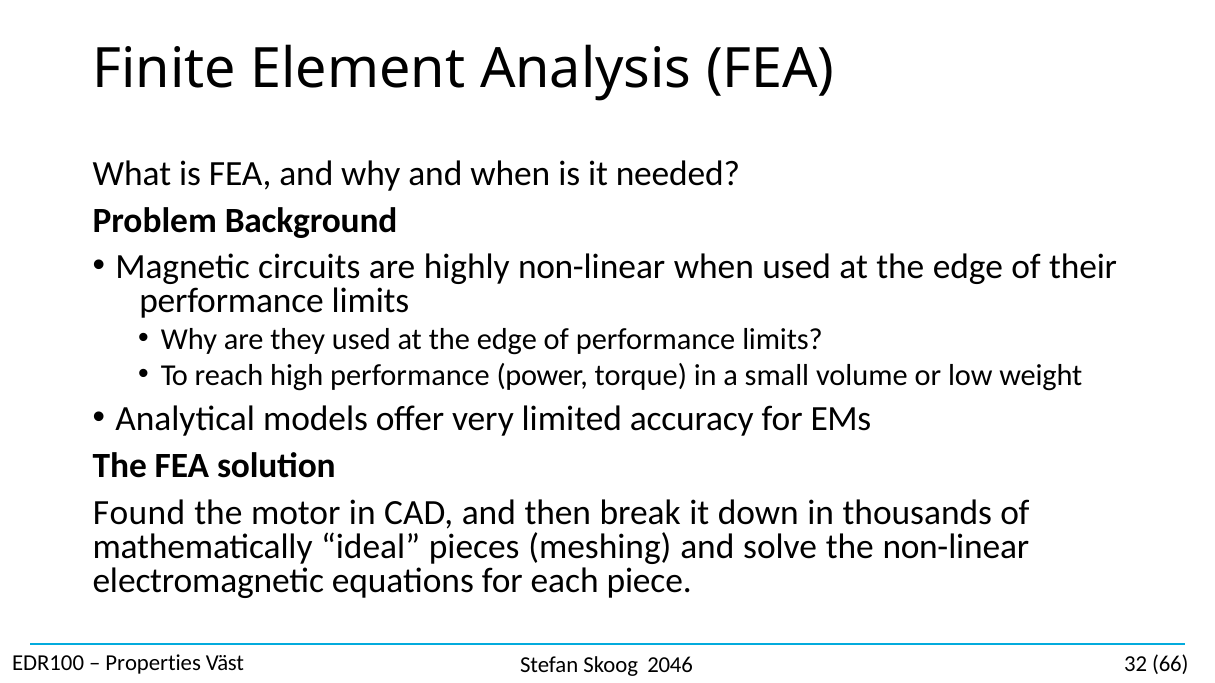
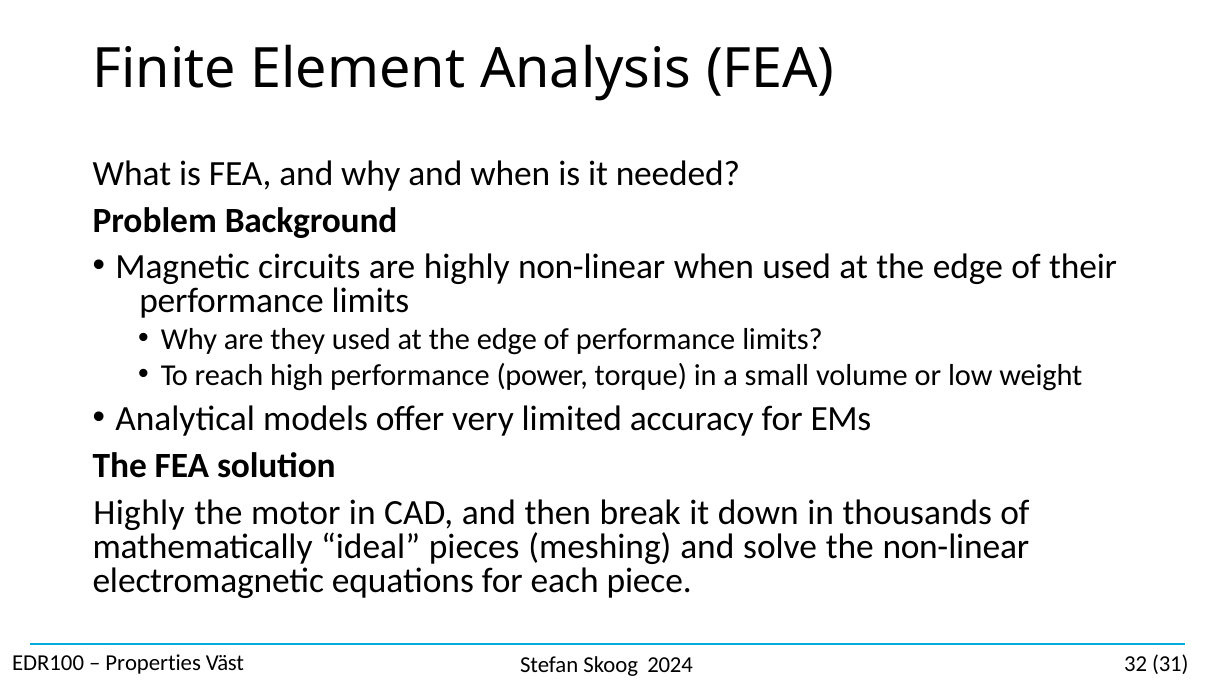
Found: Found -> Highly (139, 513)
2046: 2046 -> 2024 (670, 665)
66: 66 -> 31 (1170, 665)
